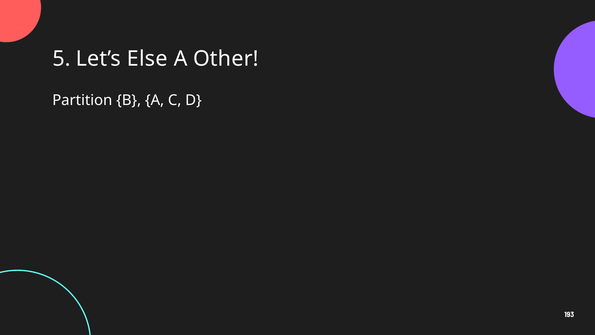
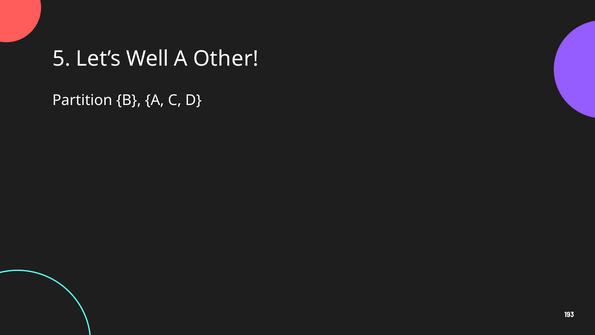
Else: Else -> Well (147, 59)
